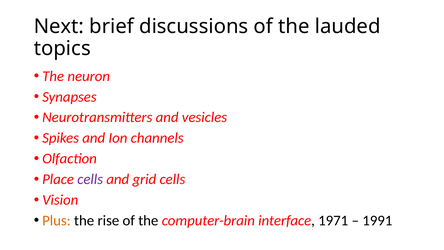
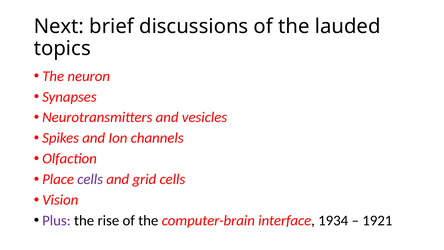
Plus colour: orange -> purple (56, 220)
1971: 1971 -> 1934 (333, 220)
1991: 1991 -> 1921 (377, 220)
